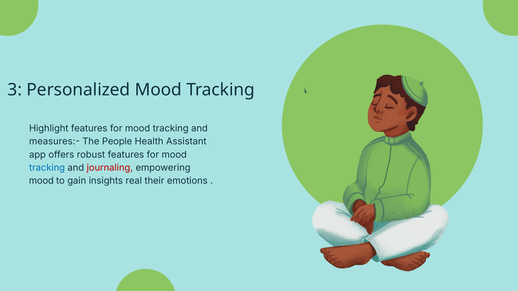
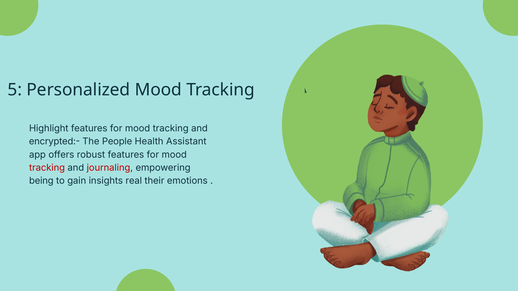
3: 3 -> 5 (15, 90)
measures:-: measures:- -> encrypted:- (54, 142)
tracking colour: blue -> red (47, 168)
mood: mood -> being (41, 181)
